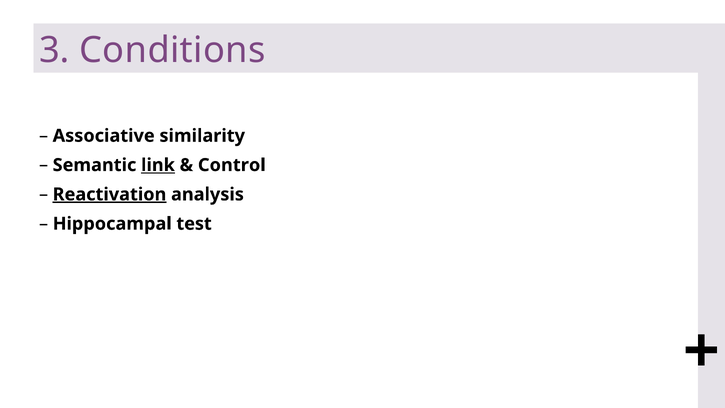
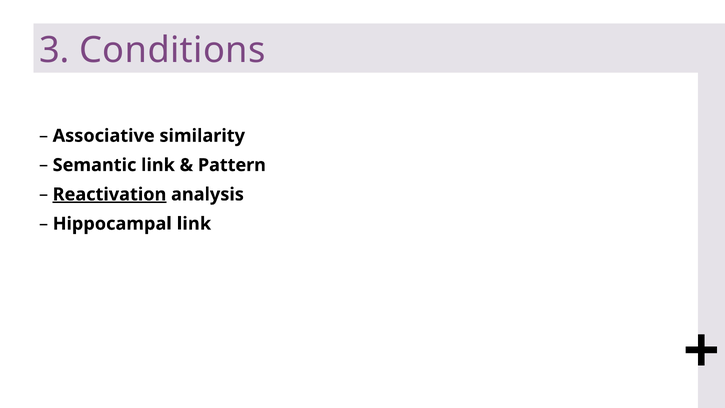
link underline: present -> none (158, 165)
Control: Control -> Pattern (232, 165)
Hippocampal test: test -> link (194, 224)
